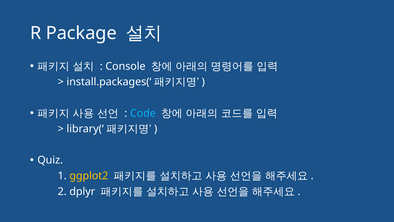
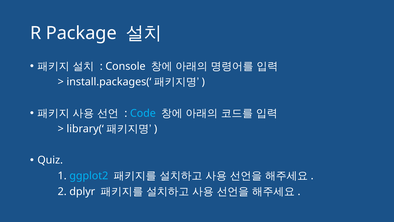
ggplot2 colour: yellow -> light blue (89, 176)
